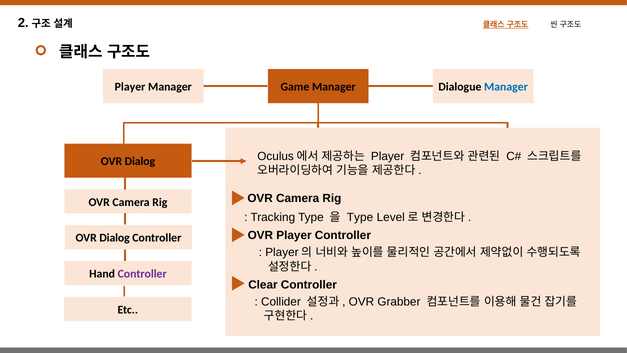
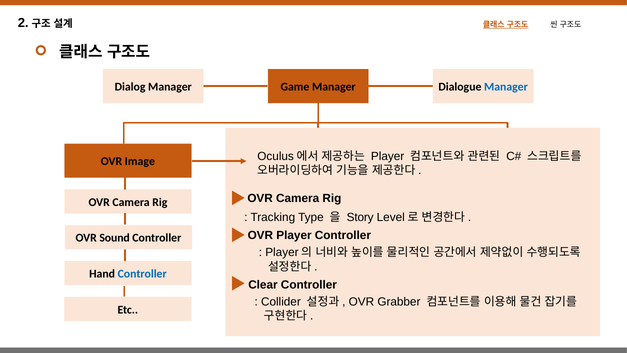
Player: Player -> Dialog (130, 87)
Dialog: Dialog -> Image (140, 161)
Type: Type -> Story (360, 217)
Dialog: Dialog -> Sound (115, 238)
Controller colour: purple -> blue (142, 274)
